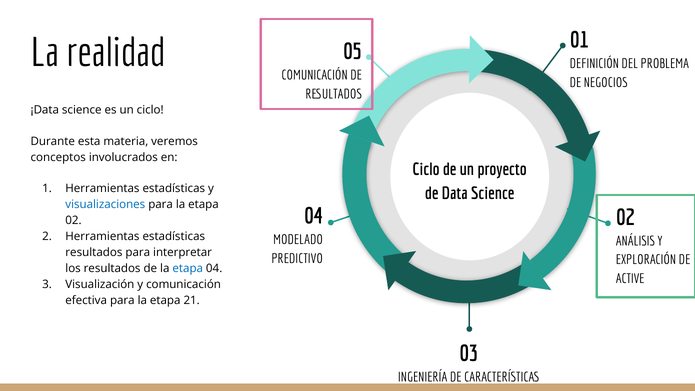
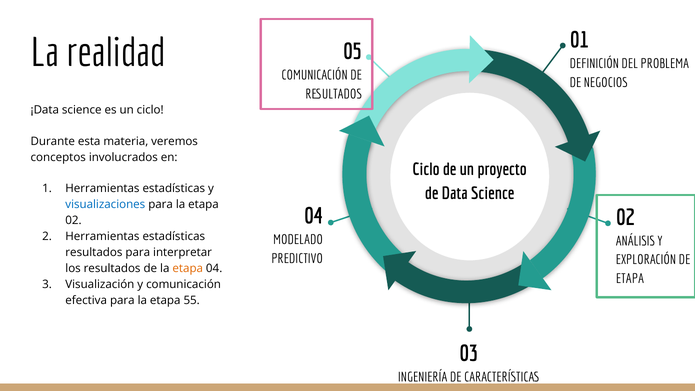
etapa colour: blue -> orange (188, 269)
ACTIVE: ACTIVE -> ETAPA (630, 279)
21: 21 -> 55 (192, 300)
